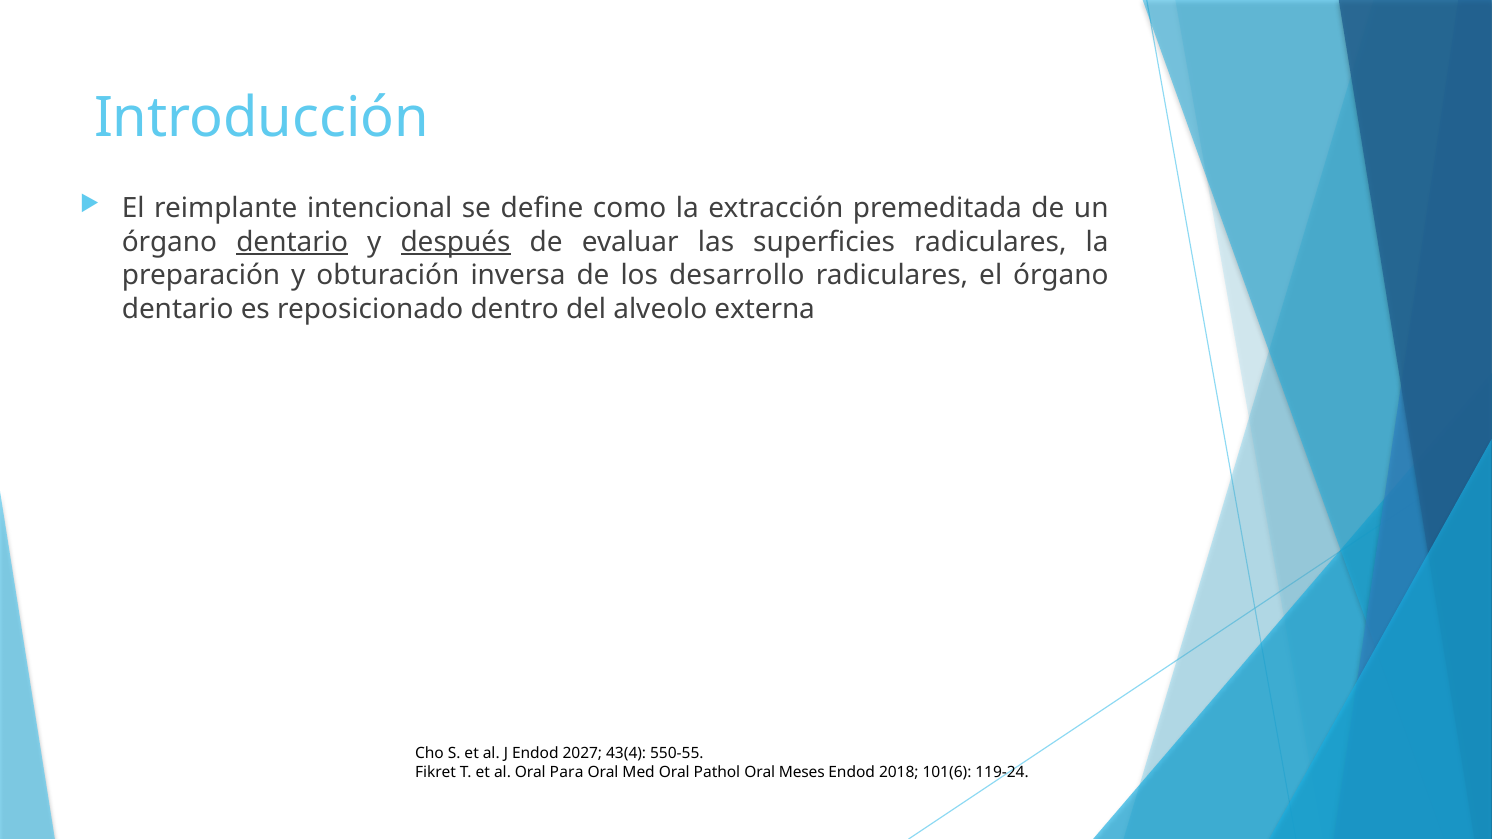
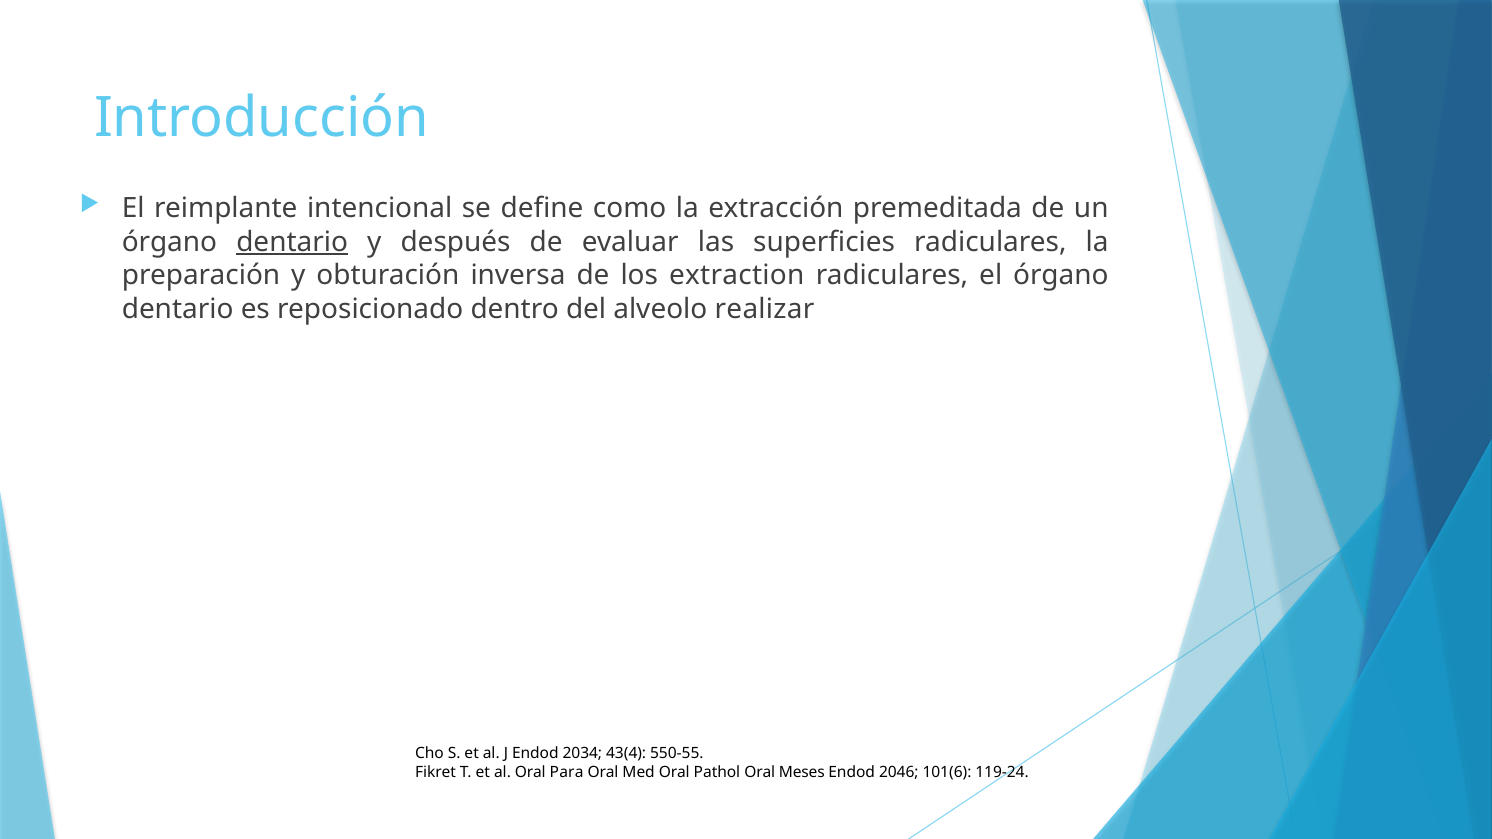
después underline: present -> none (456, 242)
desarrollo: desarrollo -> extraction (737, 275)
externa: externa -> realizar (765, 309)
2027: 2027 -> 2034 (582, 753)
2018: 2018 -> 2046 (899, 772)
